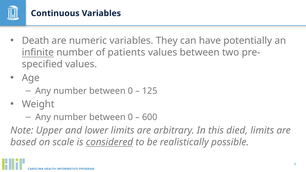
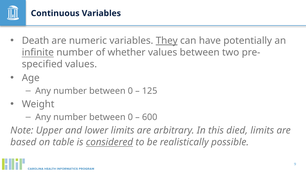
They underline: none -> present (167, 41)
patients: patients -> whether (127, 52)
scale: scale -> table (63, 142)
